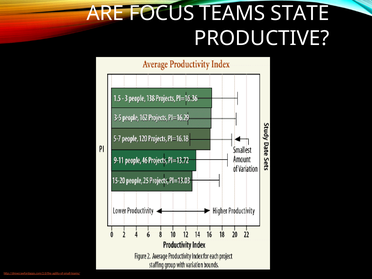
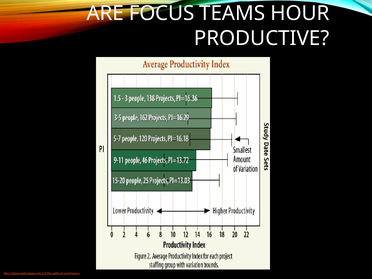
STATE: STATE -> HOUR (300, 13)
